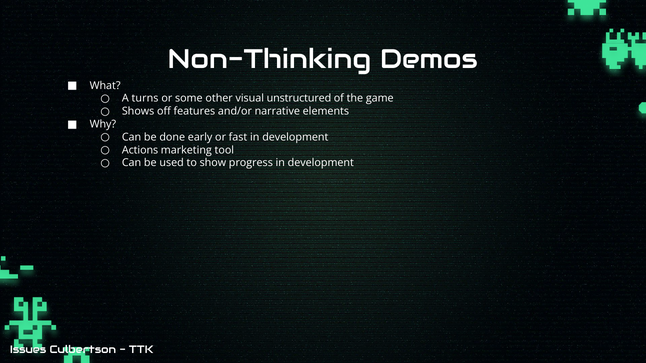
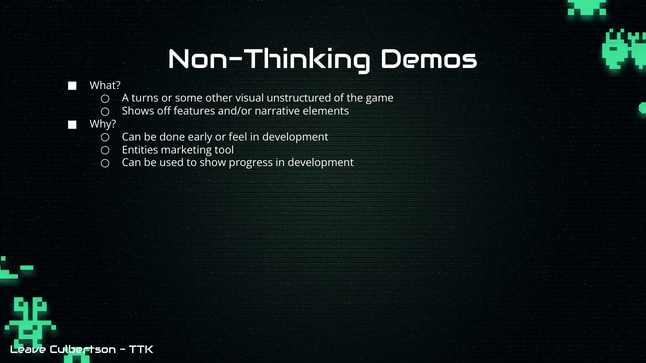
fast: fast -> feel (238, 137)
Actions: Actions -> Entities (140, 150)
Issues: Issues -> Leave (28, 350)
